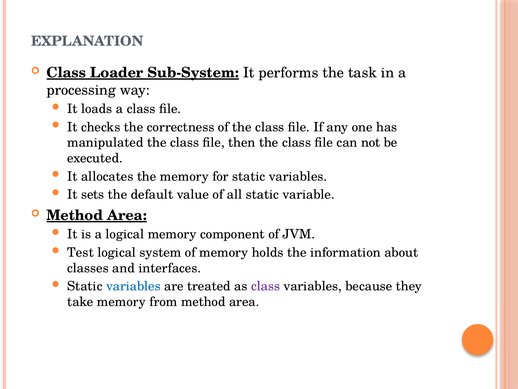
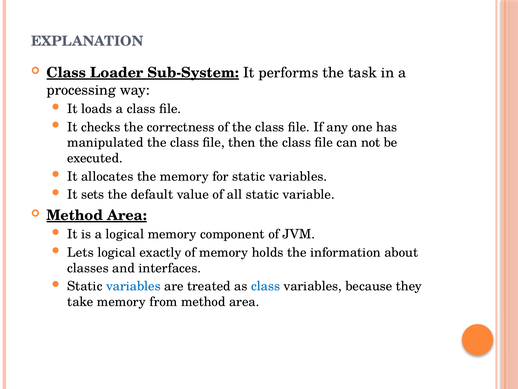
Test: Test -> Lets (80, 252)
system: system -> exactly (160, 252)
class colour: purple -> blue (266, 286)
